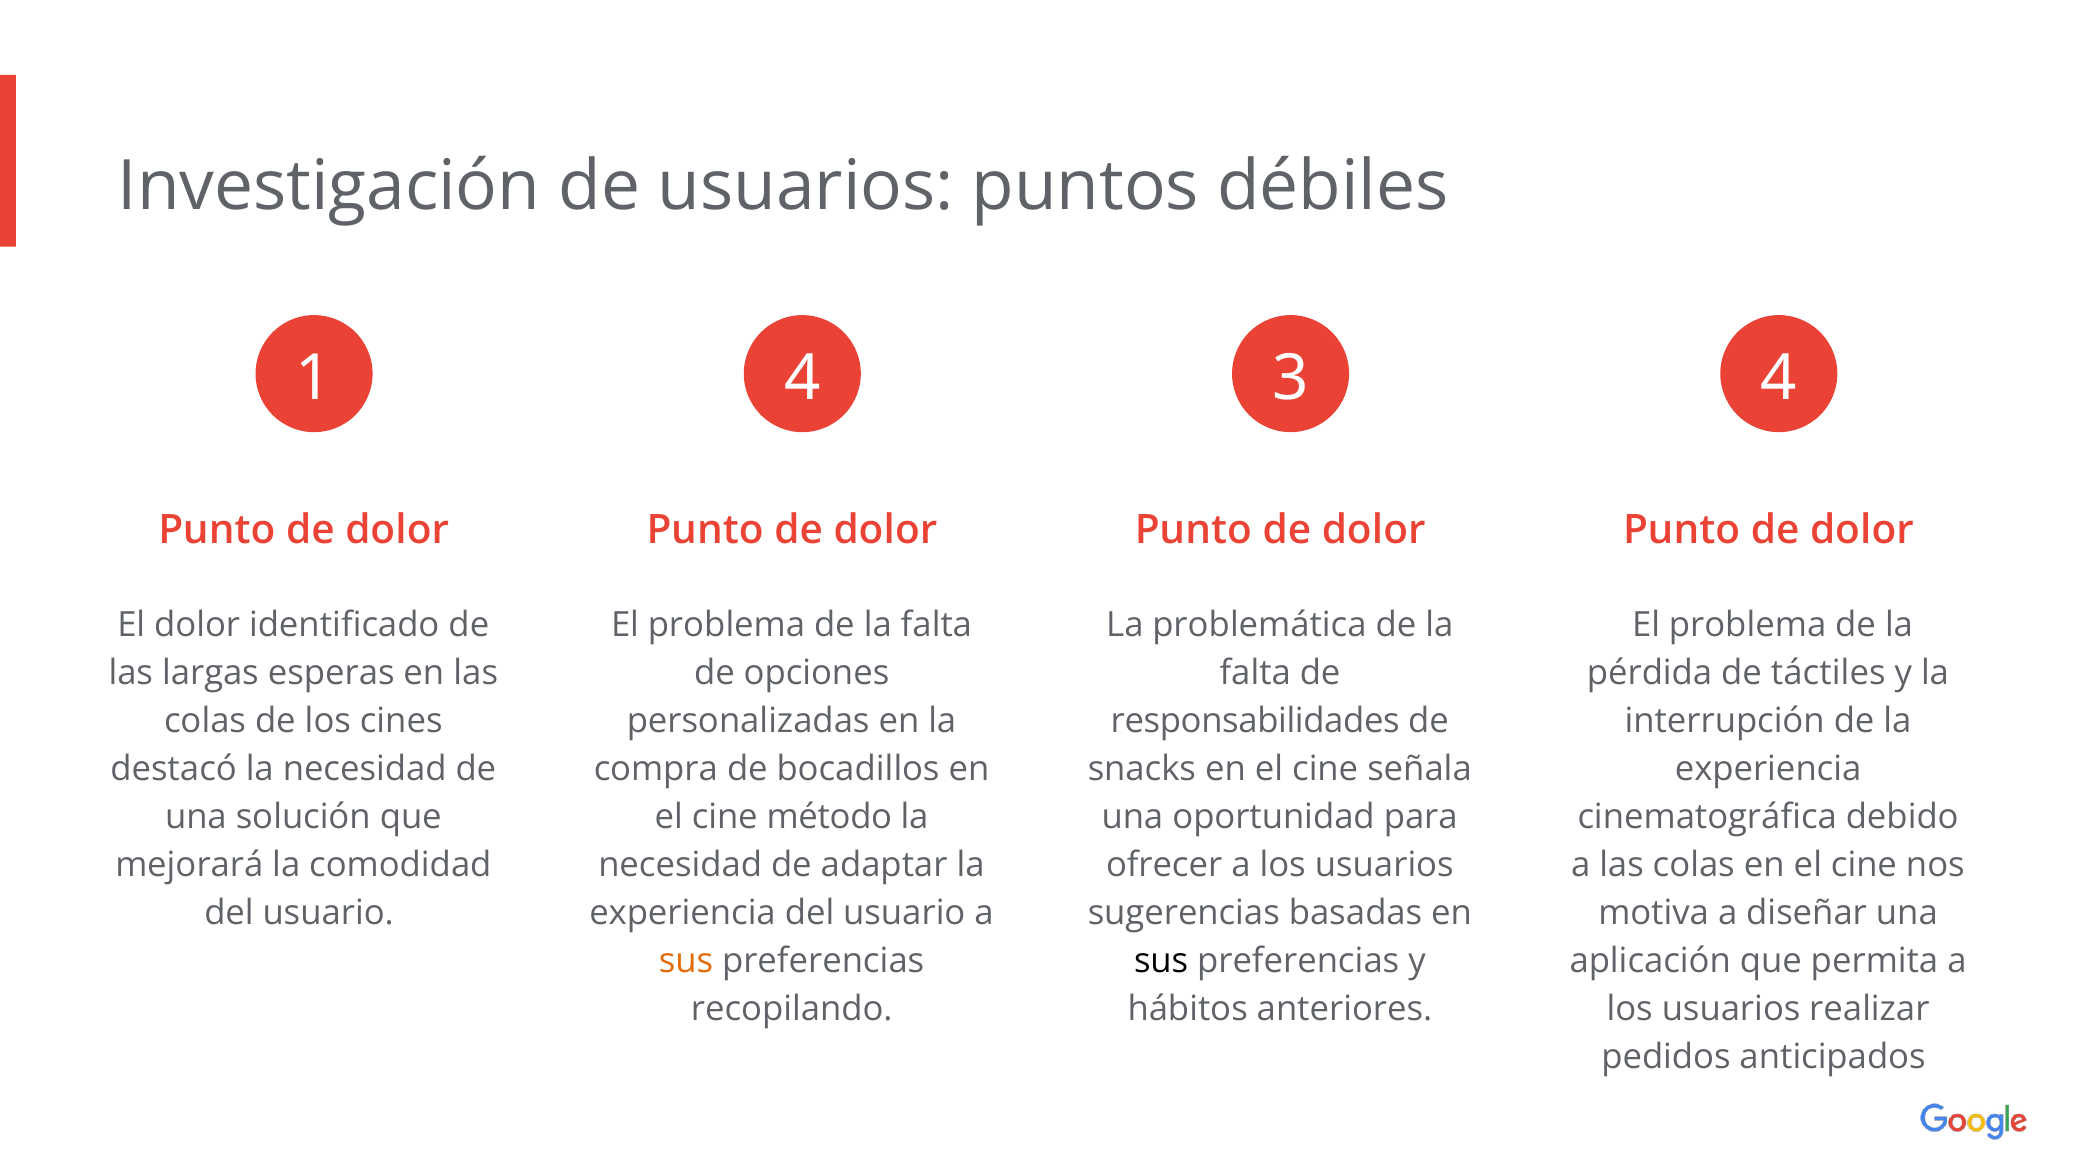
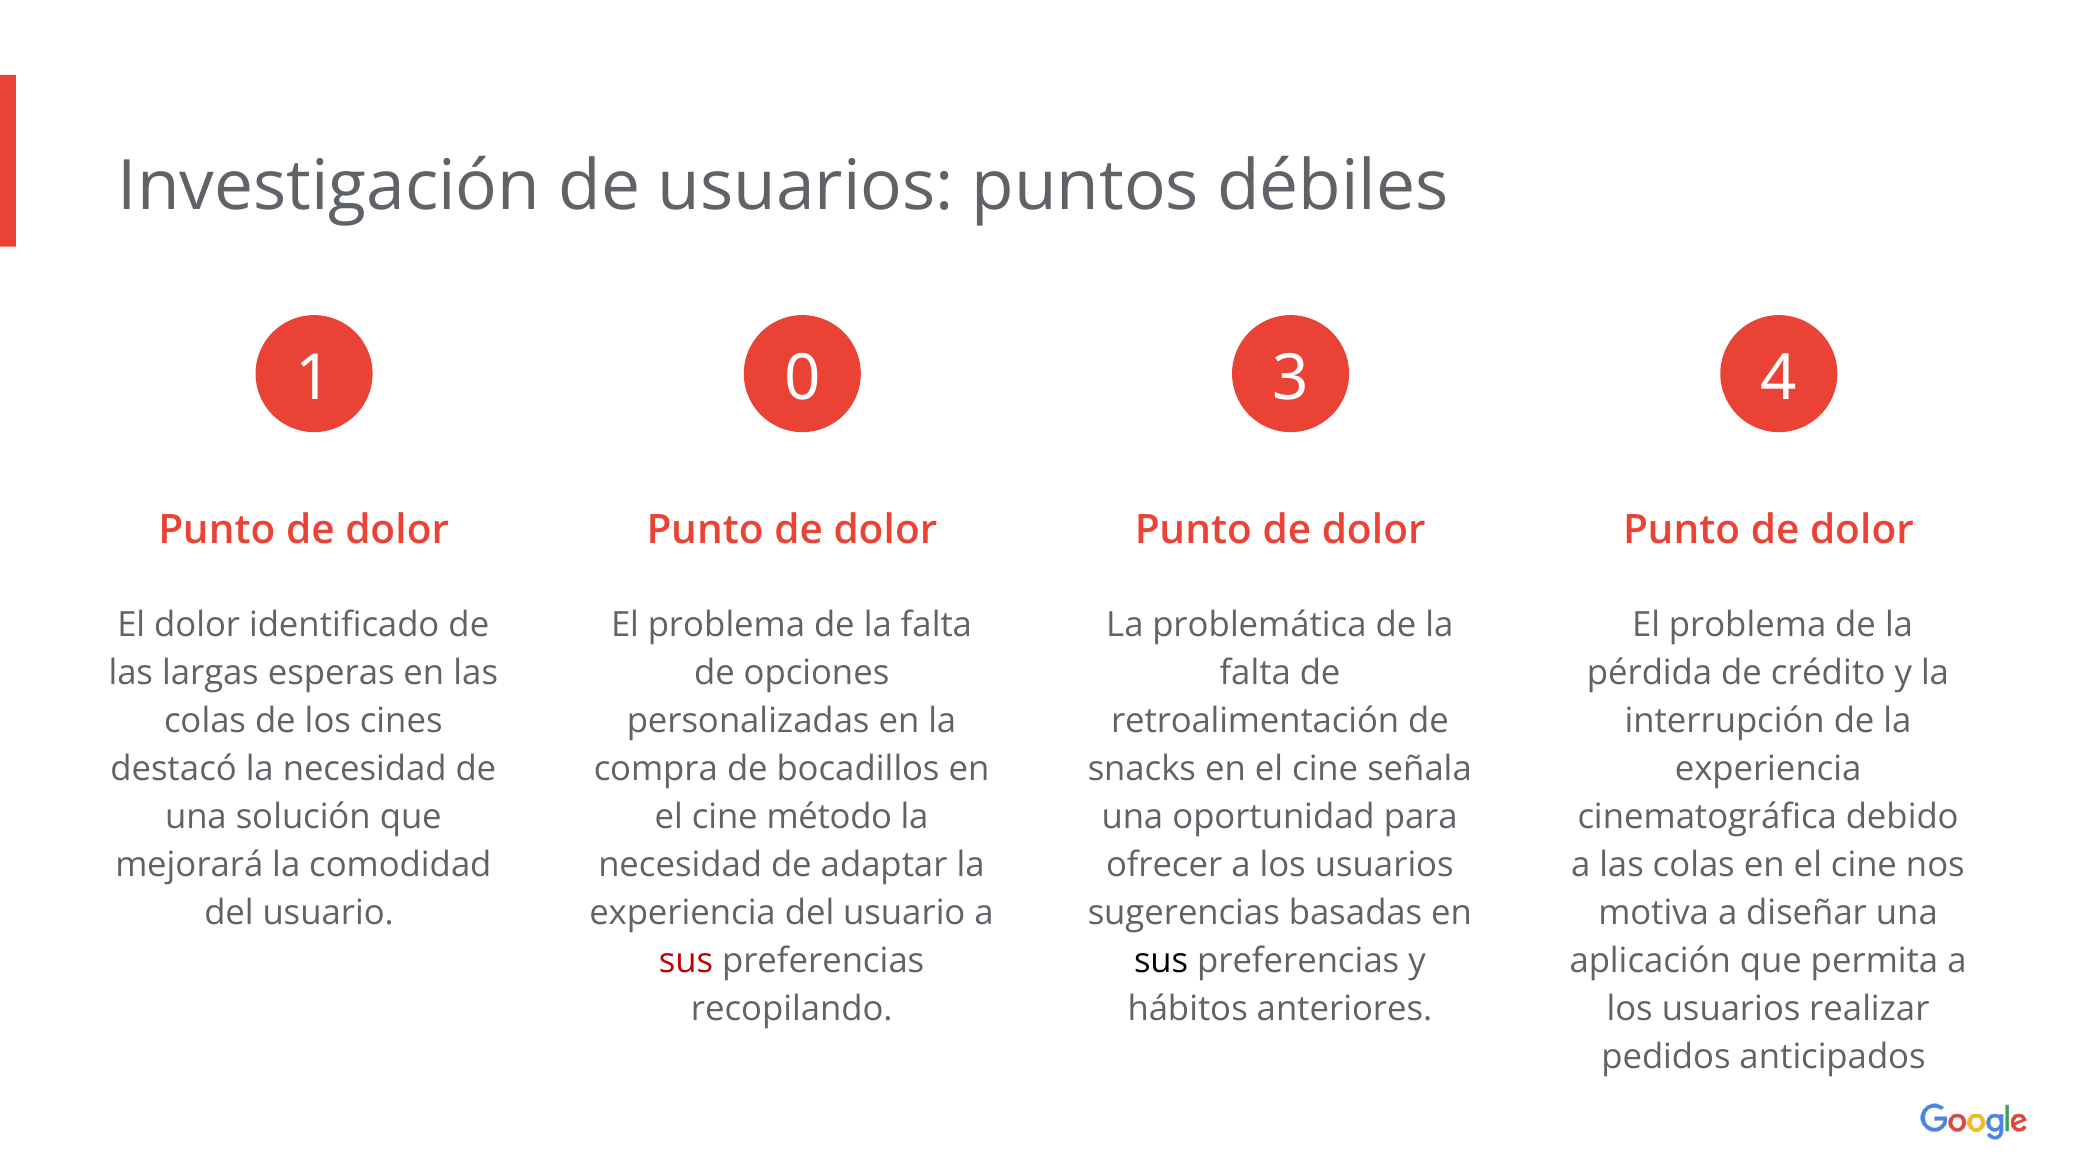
1 4: 4 -> 0 (802, 378)
táctiles: táctiles -> crédito (1828, 673)
responsabilidades: responsabilidades -> retroalimentación (1255, 721)
sus colour: orange -> red (686, 961)
